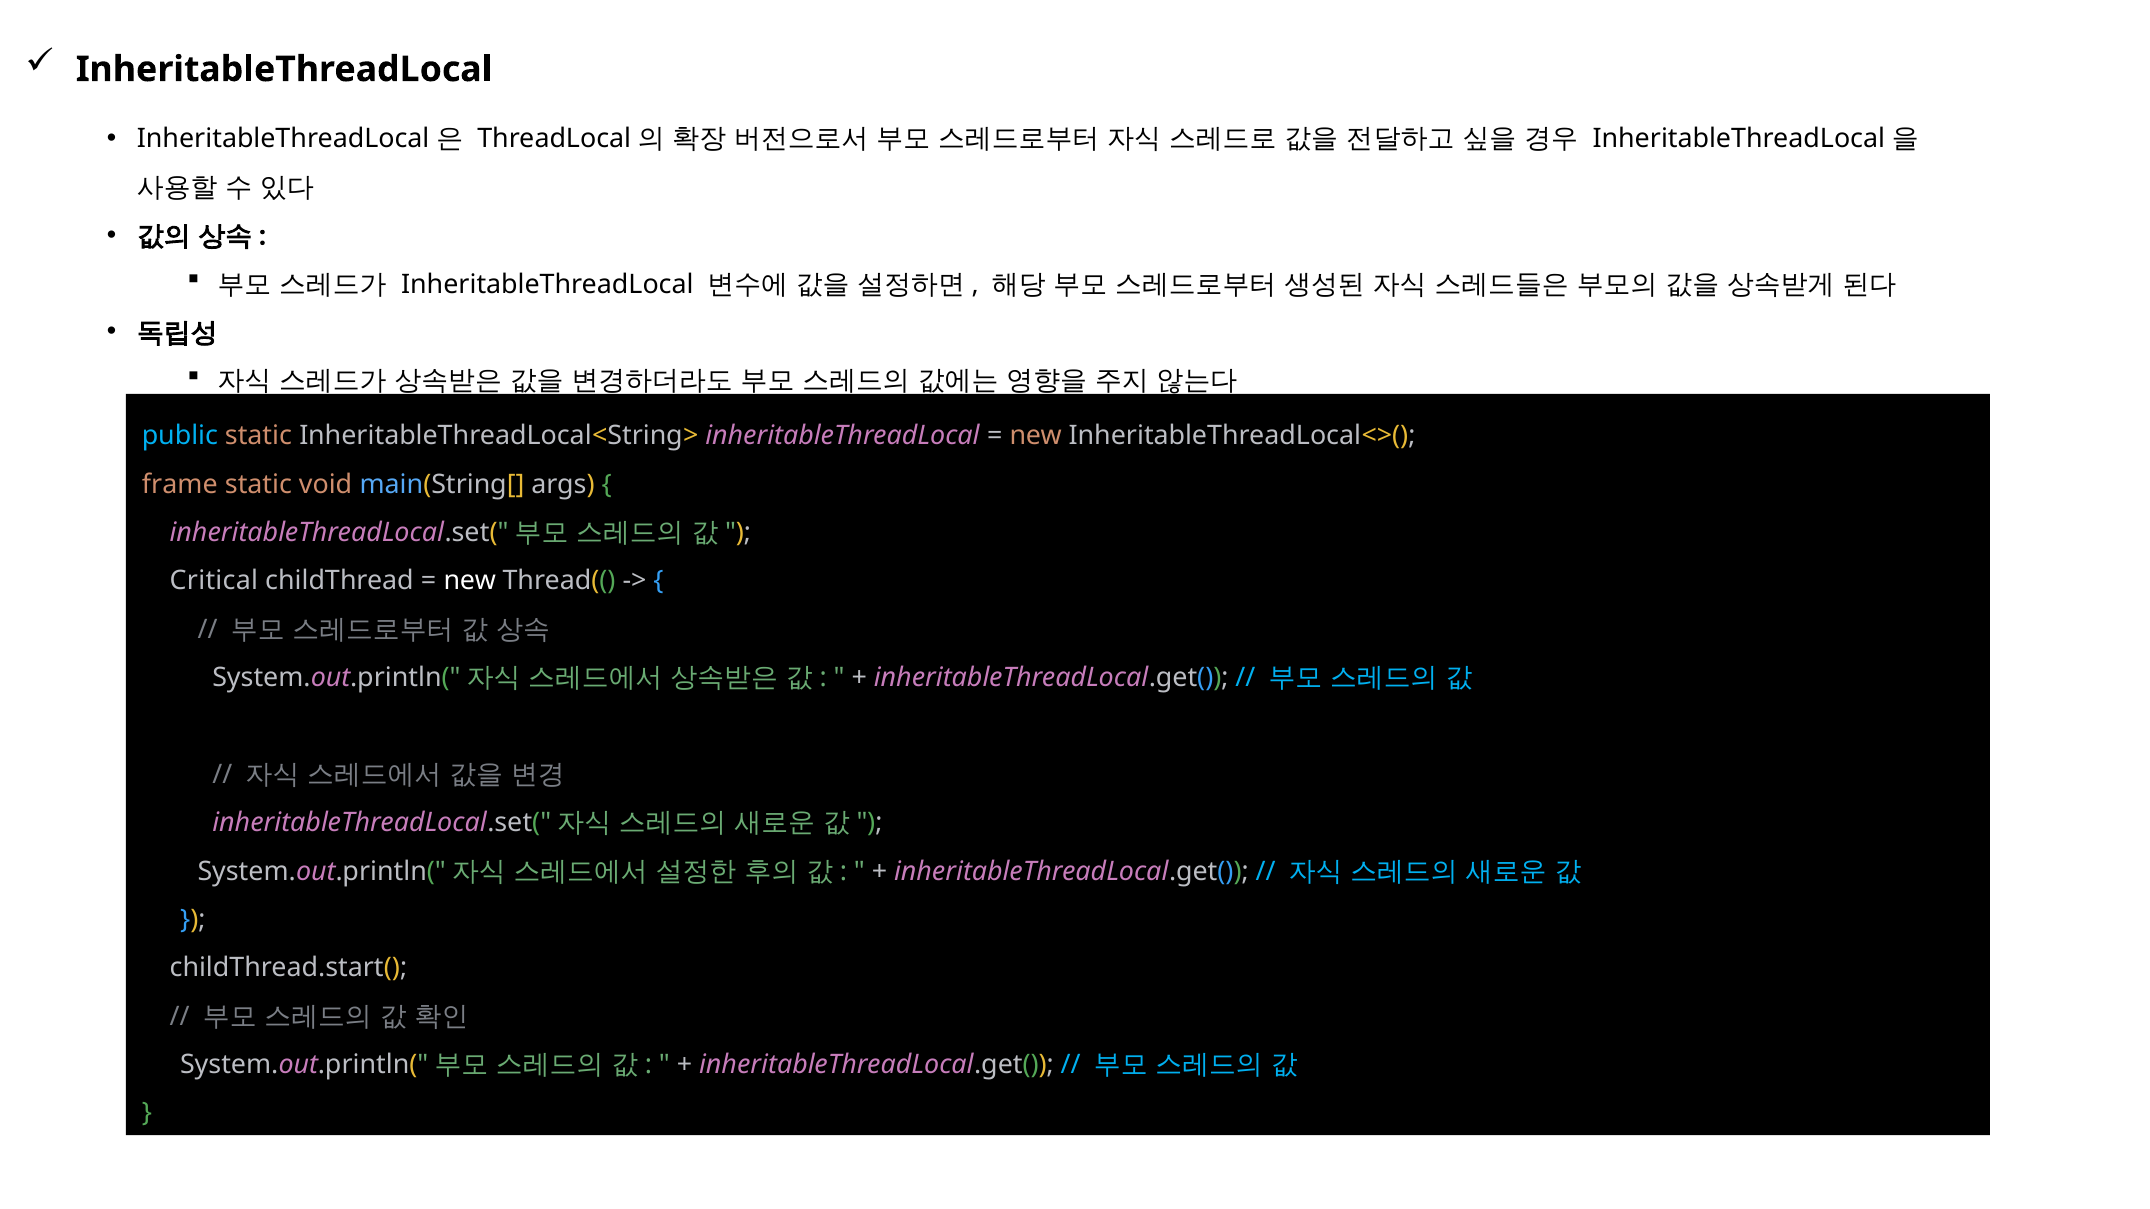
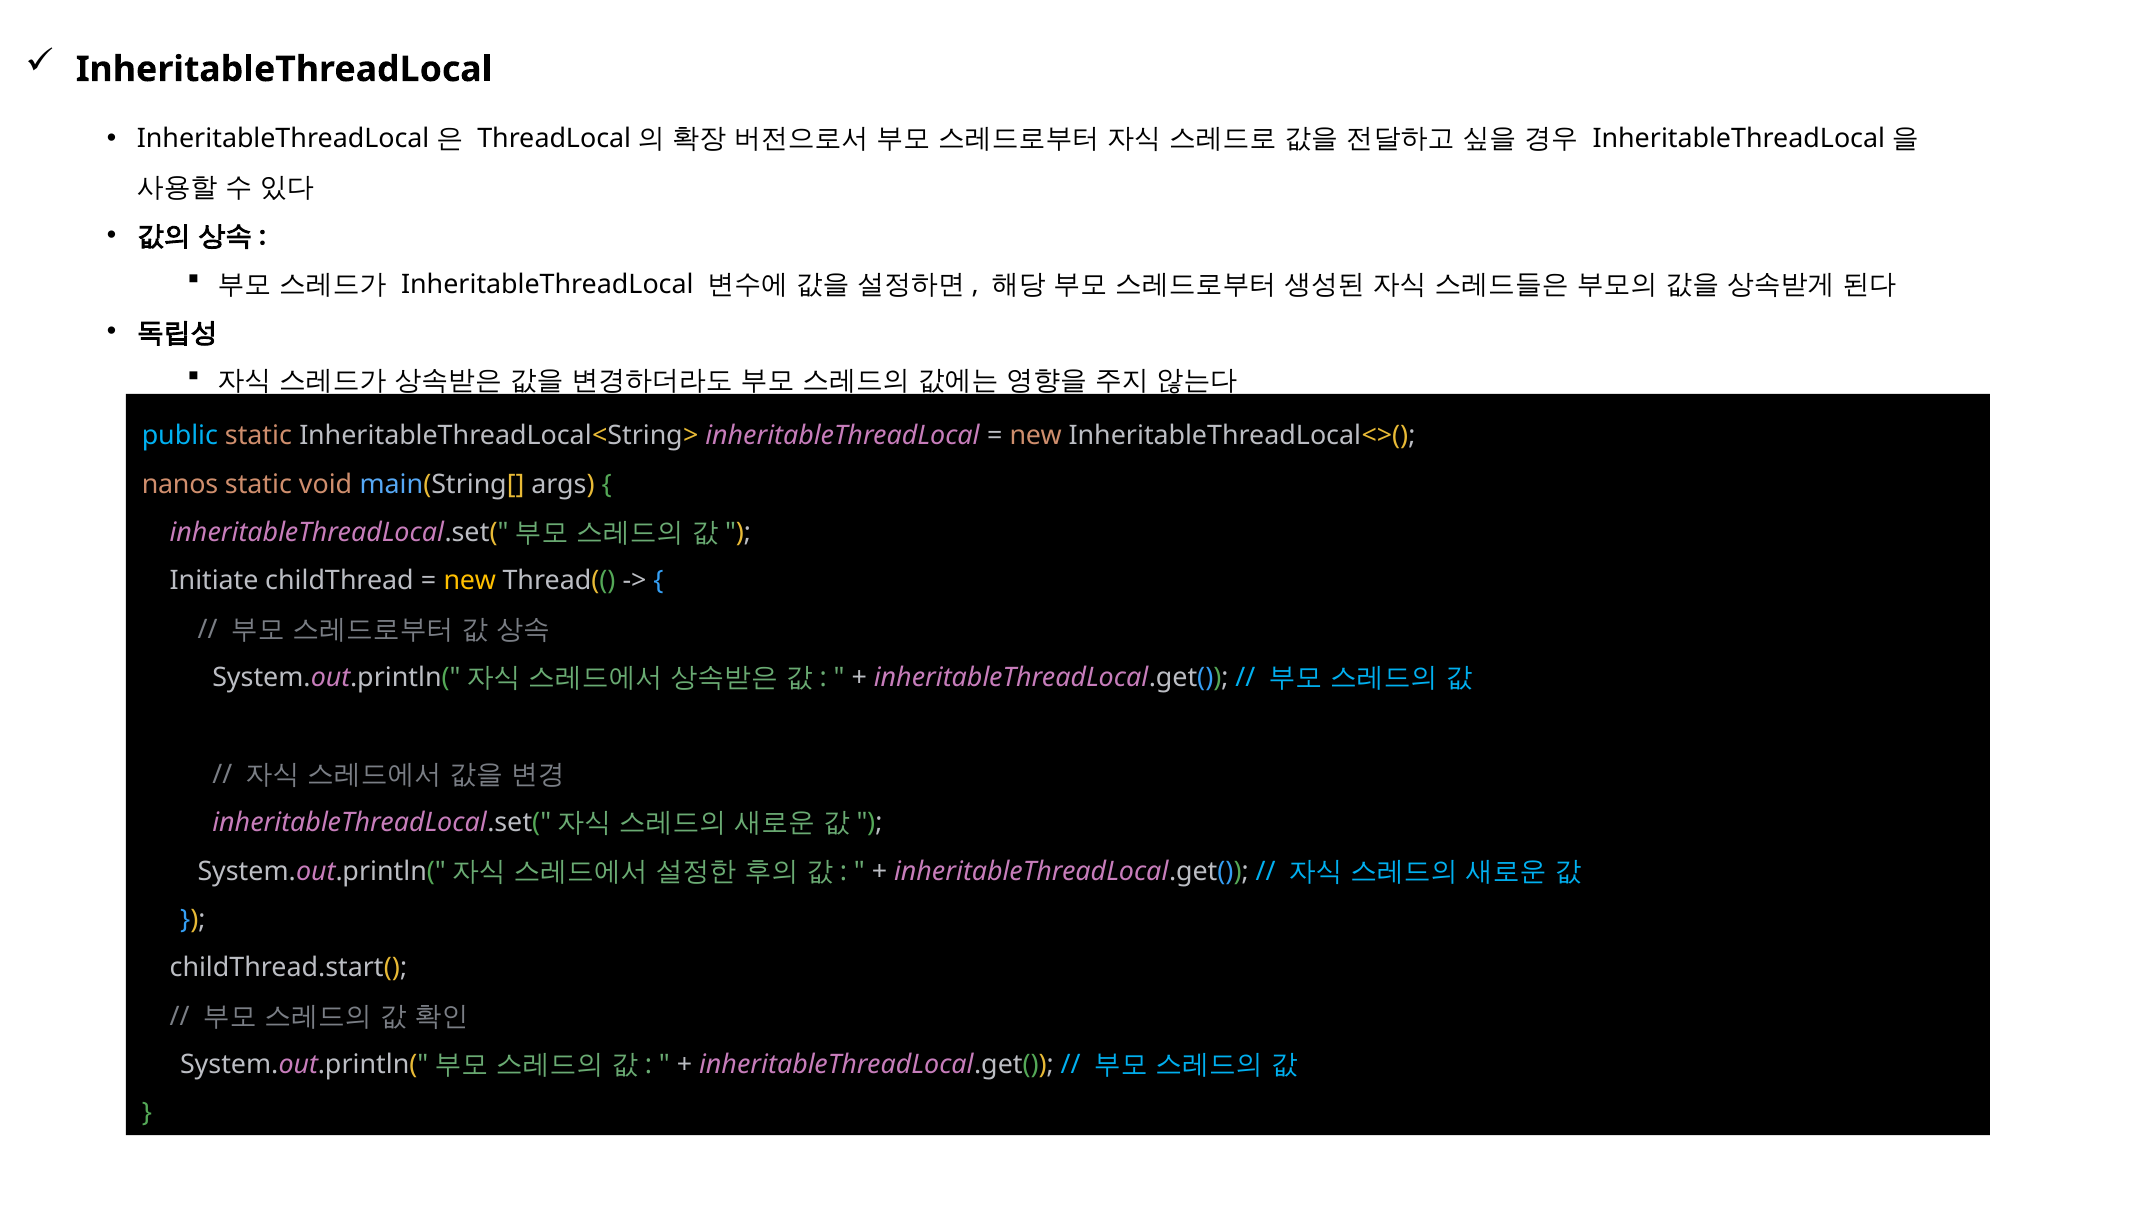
frame: frame -> nanos (180, 485)
Critical: Critical -> Initiate (214, 581)
new colour: white -> yellow (470, 581)
